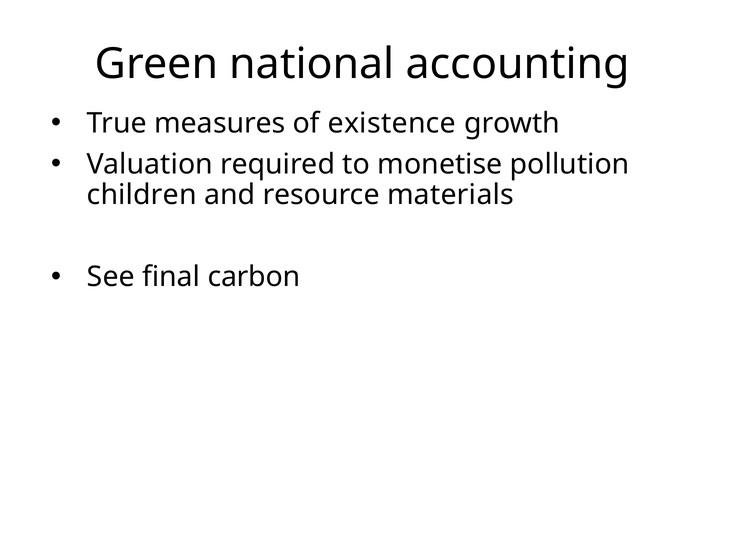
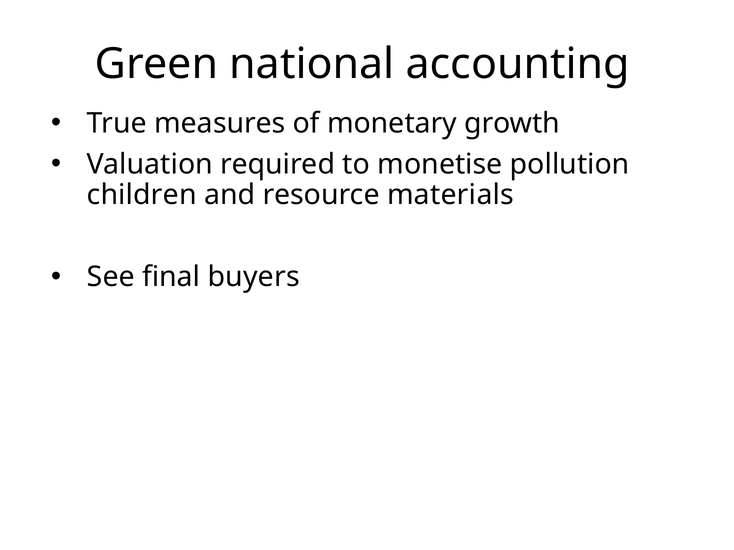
existence: existence -> monetary (392, 123)
carbon: carbon -> buyers (254, 277)
